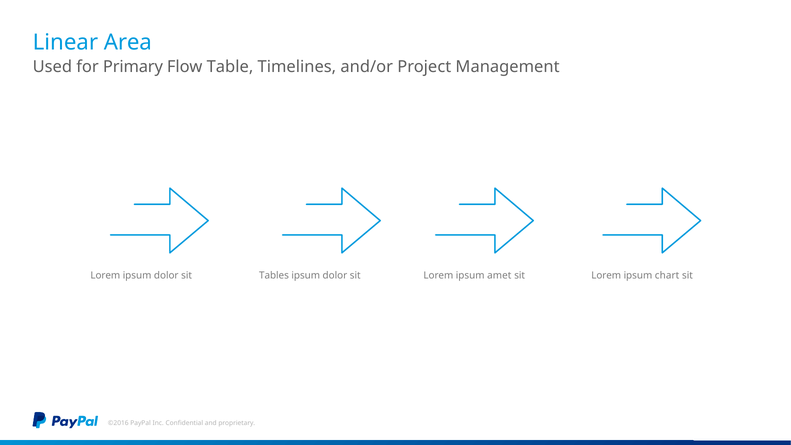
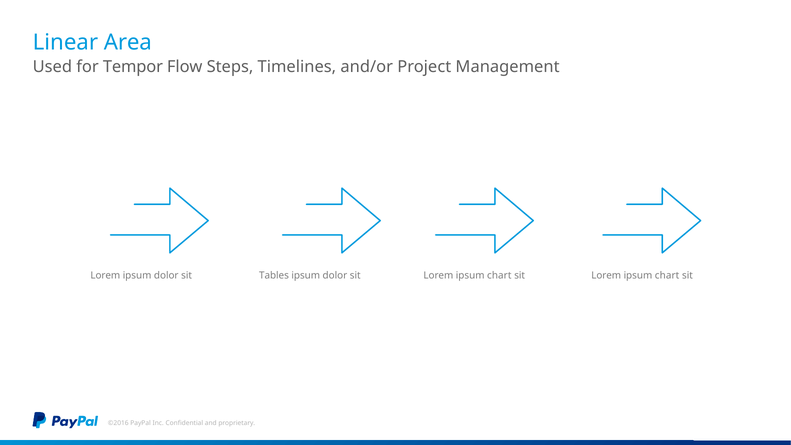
Primary: Primary -> Tempor (133, 67)
Table: Table -> Steps (230, 67)
amet: amet -> chart (499, 276)
